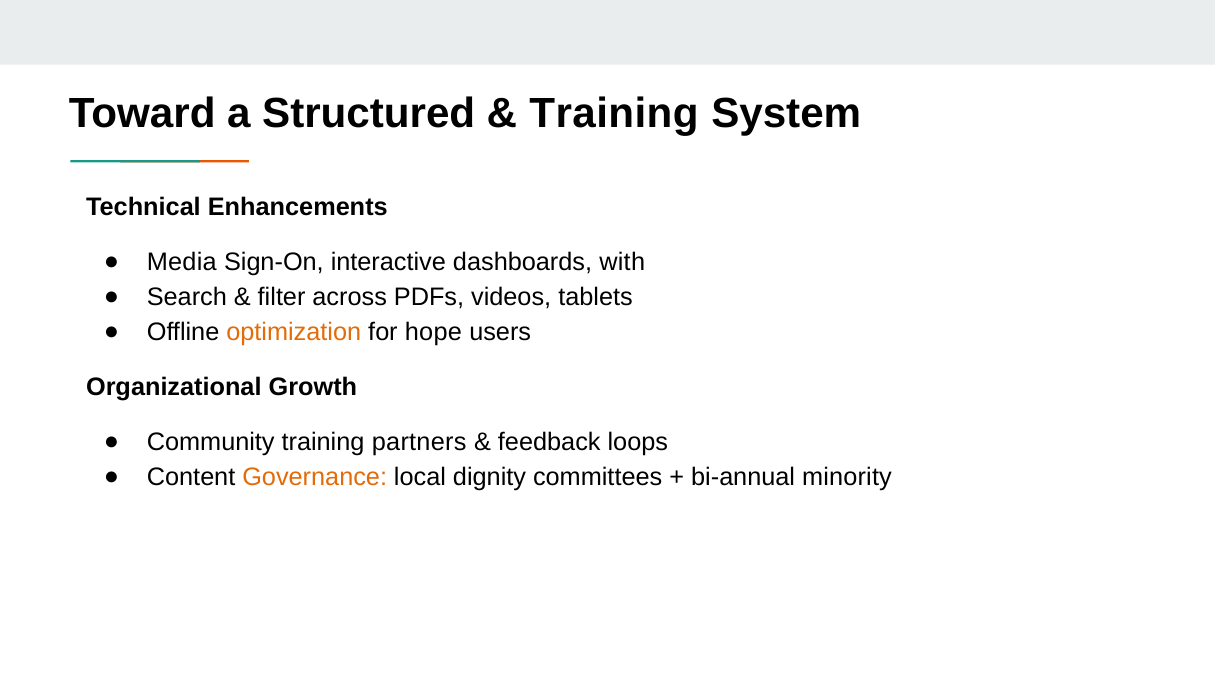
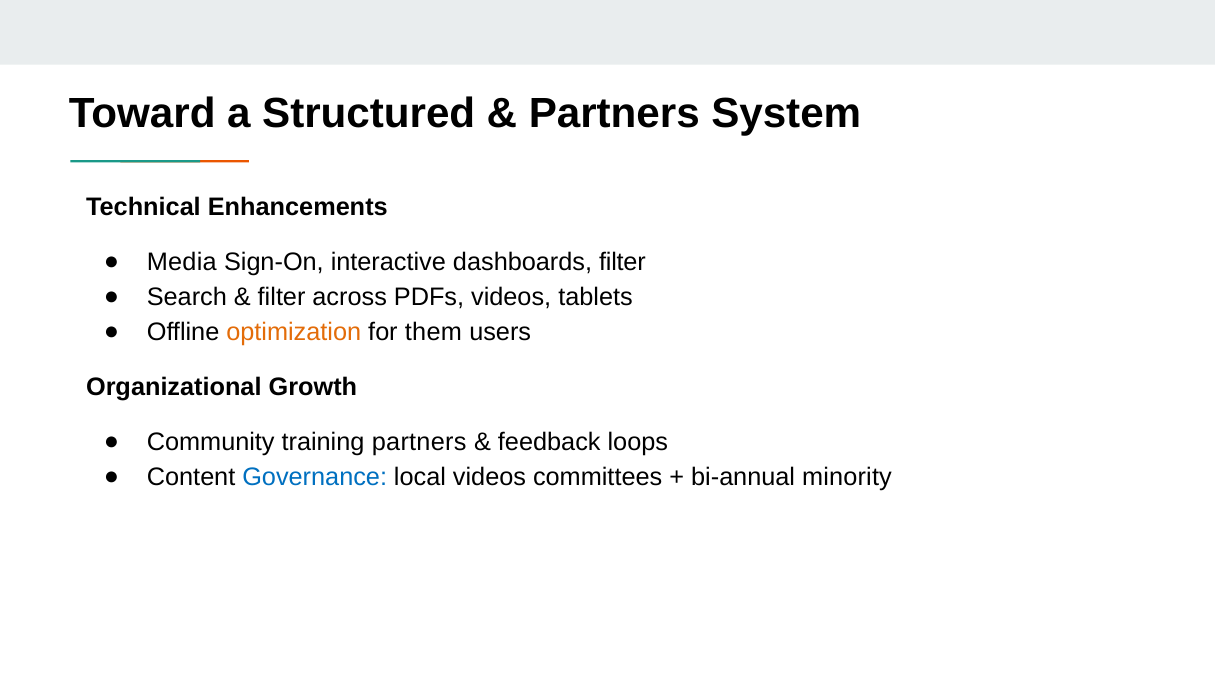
Training: Training -> Partners (614, 114)
dashboards with: with -> filter (622, 263)
hope: hope -> them (433, 332)
Governance colour: orange -> blue (315, 478)
local dignity: dignity -> videos (489, 478)
